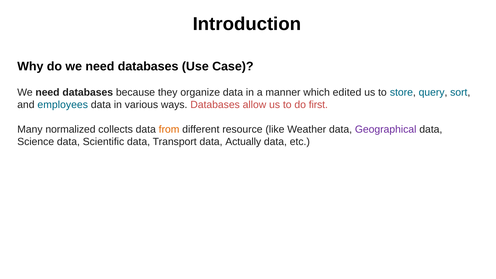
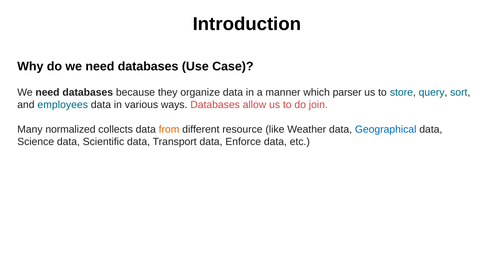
edited: edited -> parser (347, 92)
first: first -> join (318, 105)
Geographical colour: purple -> blue (386, 129)
Actually: Actually -> Enforce (243, 142)
